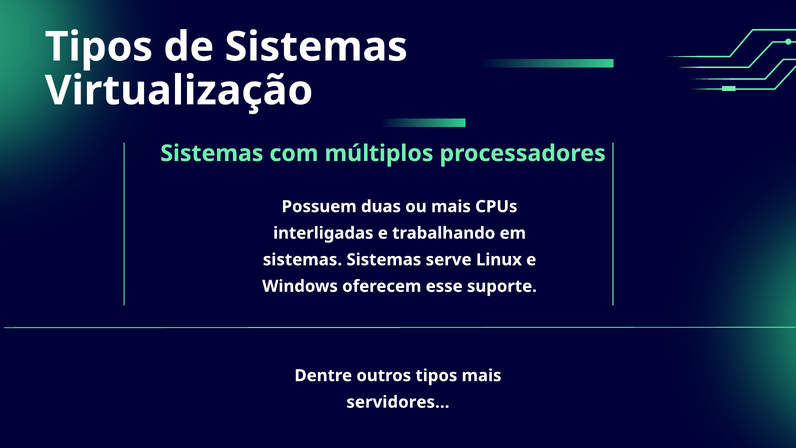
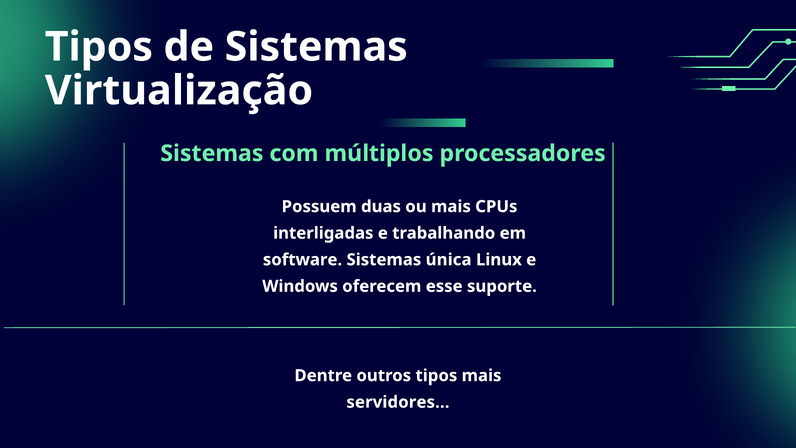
sistemas: sistemas -> software (303, 260)
serve: serve -> única (449, 260)
